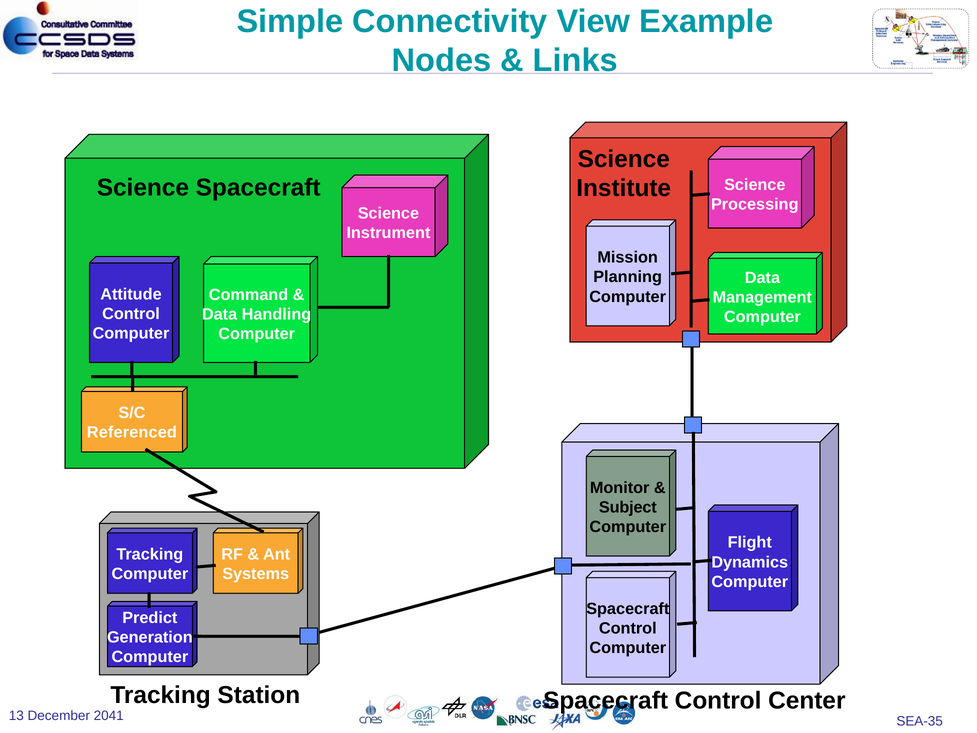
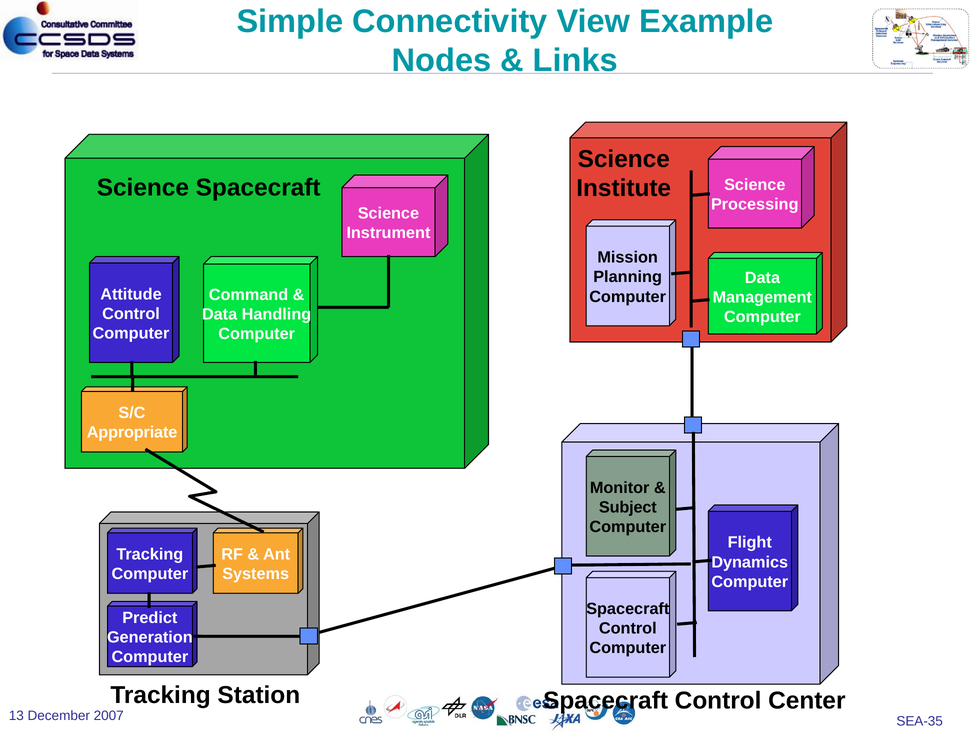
Referenced: Referenced -> Appropriate (132, 432)
2041: 2041 -> 2007 (109, 715)
